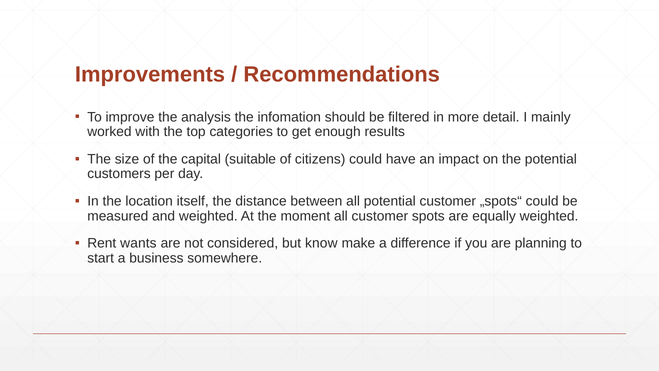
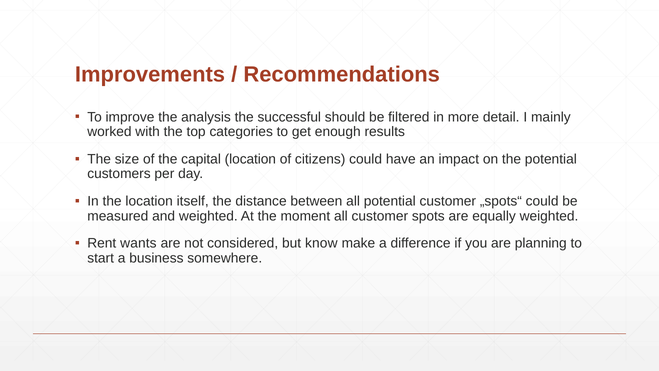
infomation: infomation -> successful (289, 117)
capital suitable: suitable -> location (250, 159)
